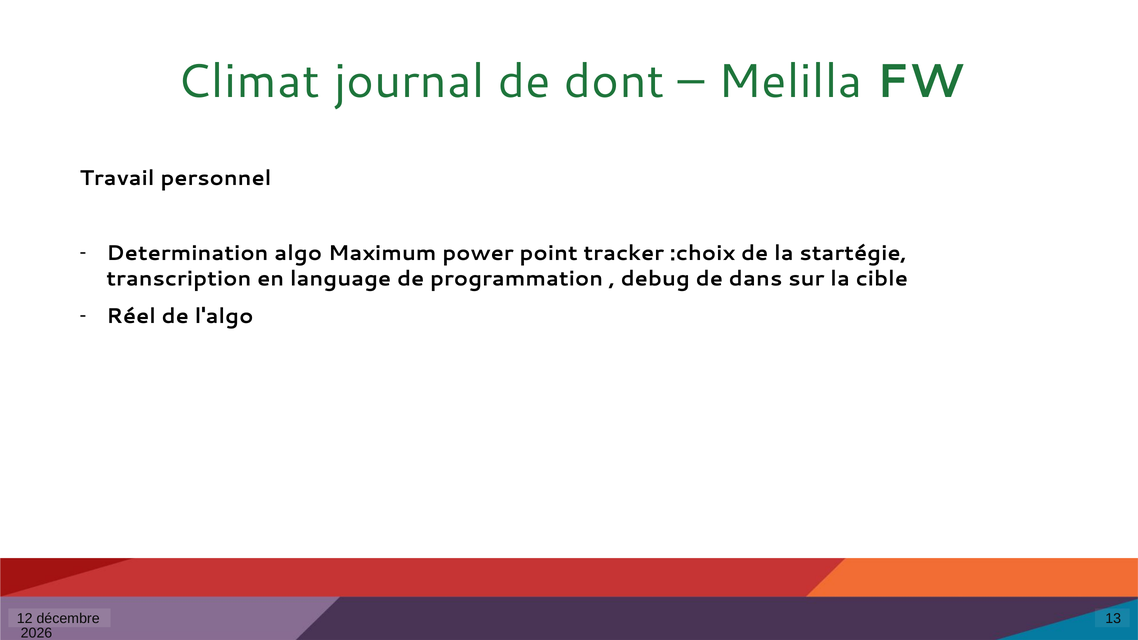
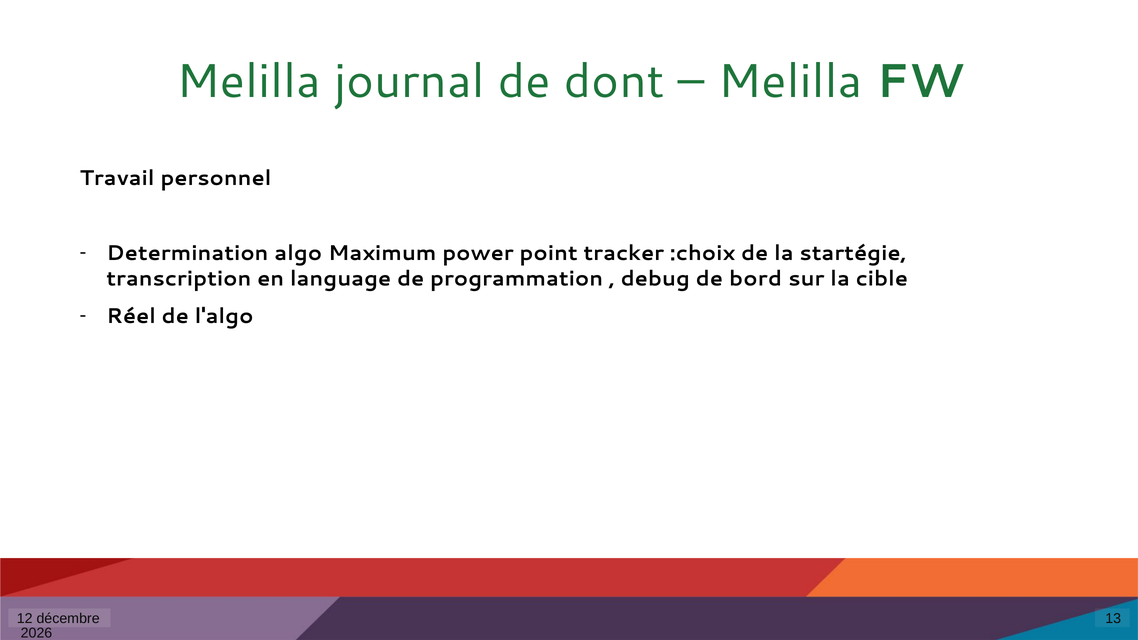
Climat: Climat -> Melilla (249, 82)
dans: dans -> bord (756, 279)
